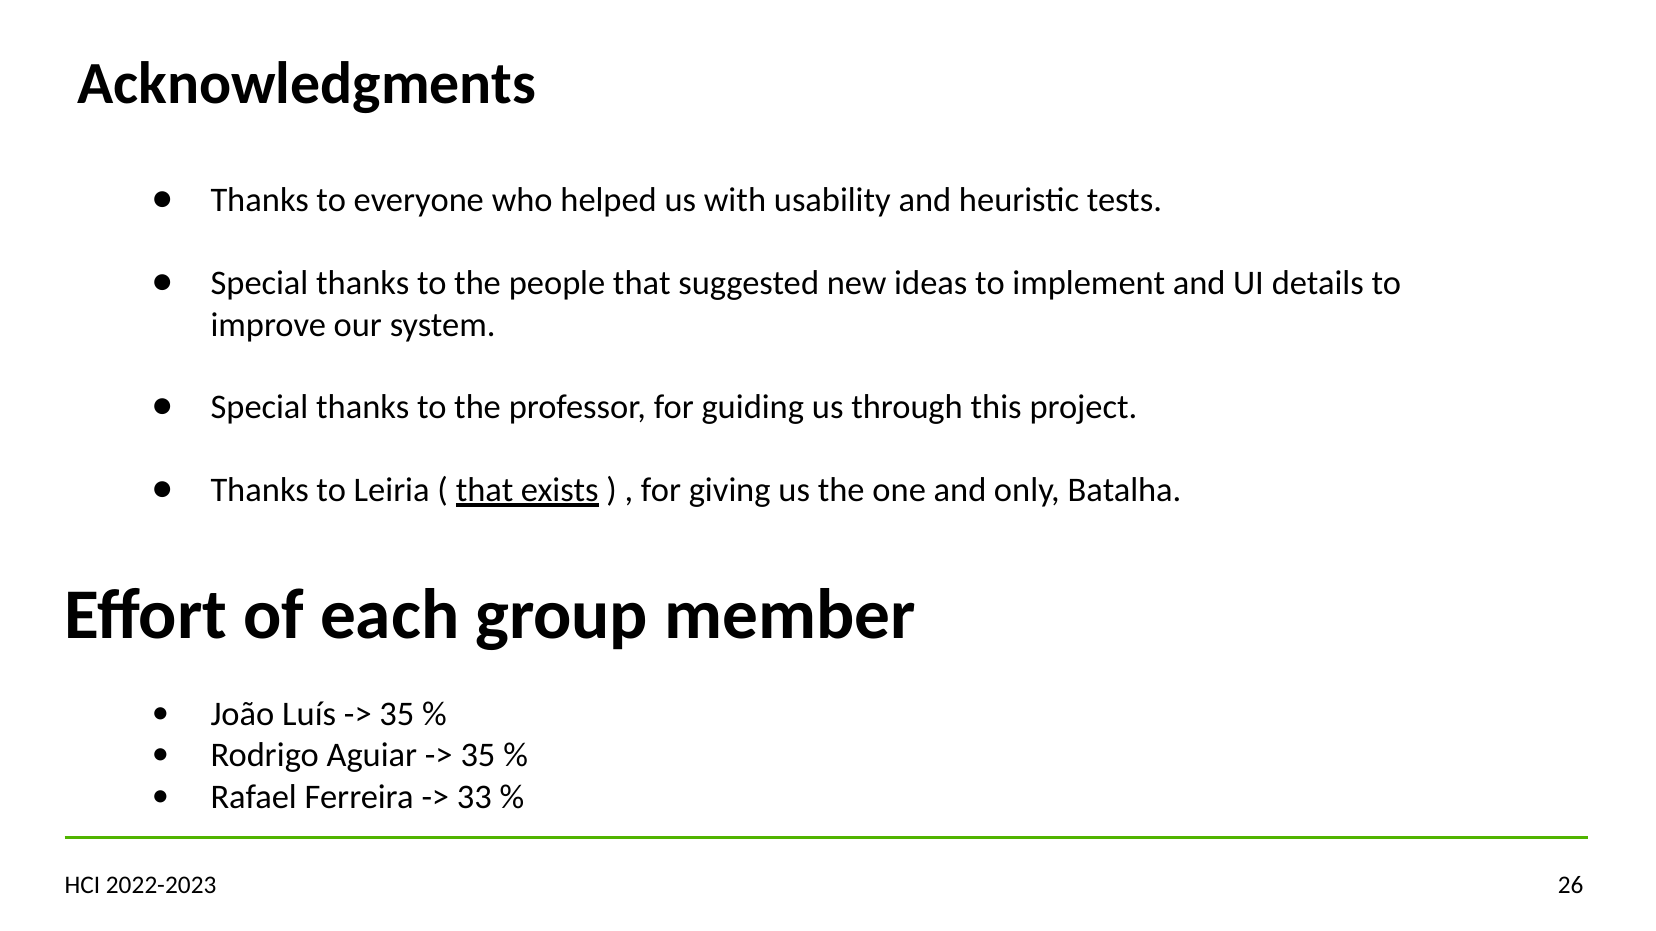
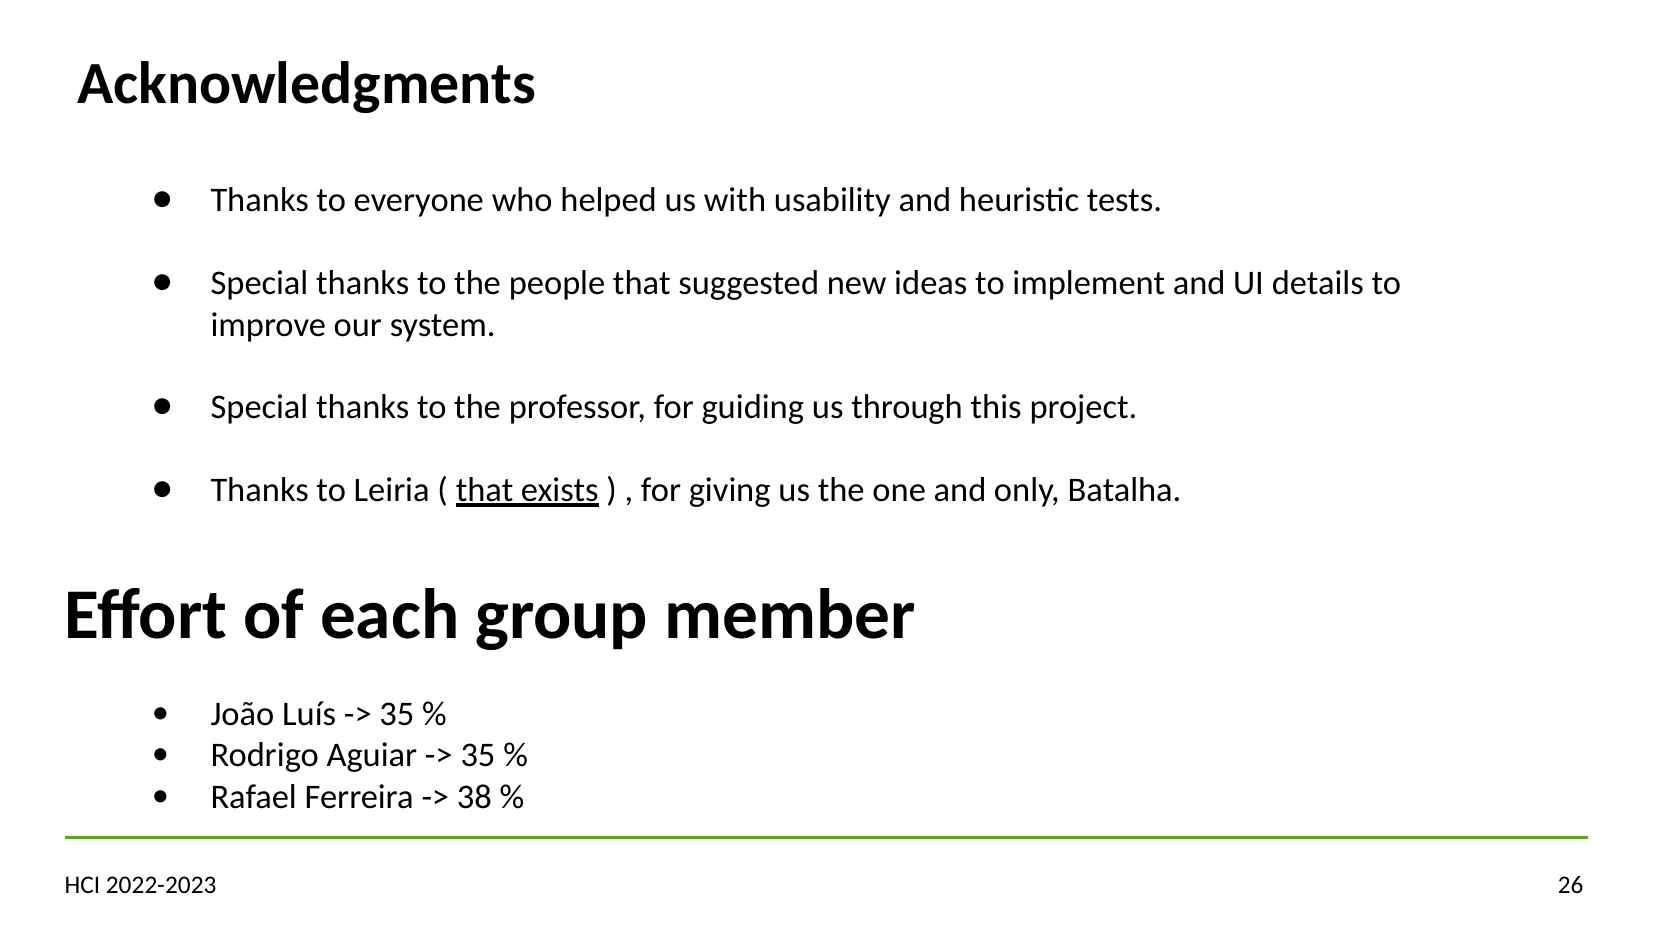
33: 33 -> 38 (474, 797)
